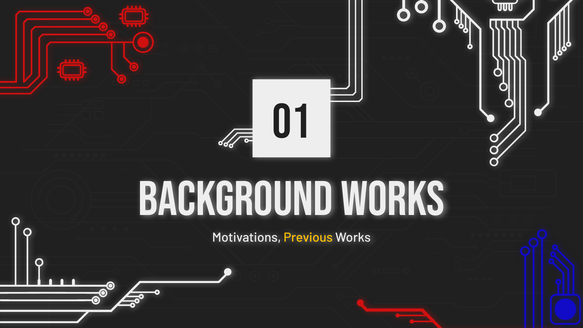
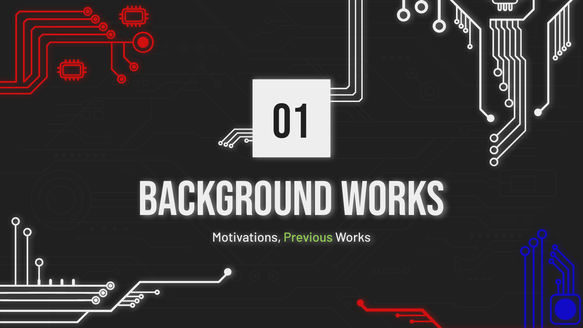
Previous colour: yellow -> light green (308, 238)
